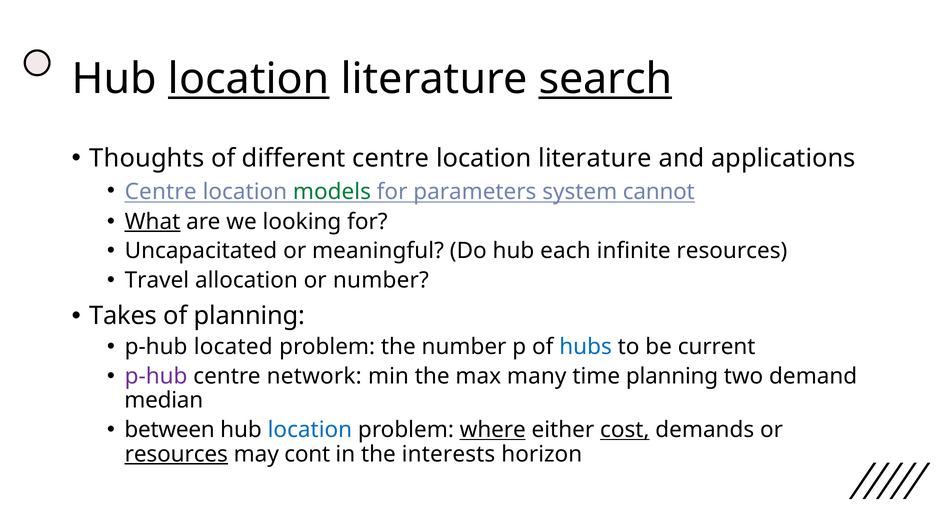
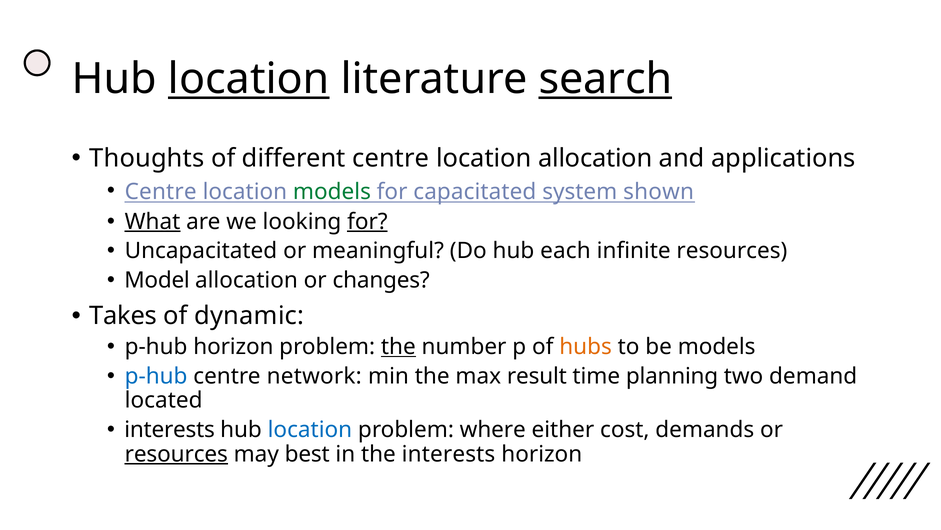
literature: literature -> allocation (595, 158)
parameters: parameters -> capacitated (475, 192)
cannot: cannot -> shown (659, 192)
for underline: none -> present (367, 221)
Travel: Travel -> Model (157, 280)
or number: number -> changes (381, 280)
of planning: planning -> dynamic (249, 316)
p-hub located: located -> horizon (233, 346)
the underline: none -> present (398, 346)
hubs colour: blue -> orange (586, 346)
be current: current -> models (717, 346)
p-hub colour: purple -> blue (156, 376)
many: many -> result (537, 376)
median: median -> located (164, 400)
between: between -> interests (170, 429)
where underline: present -> none (493, 429)
cost underline: present -> none (625, 429)
cont: cont -> best (307, 454)
